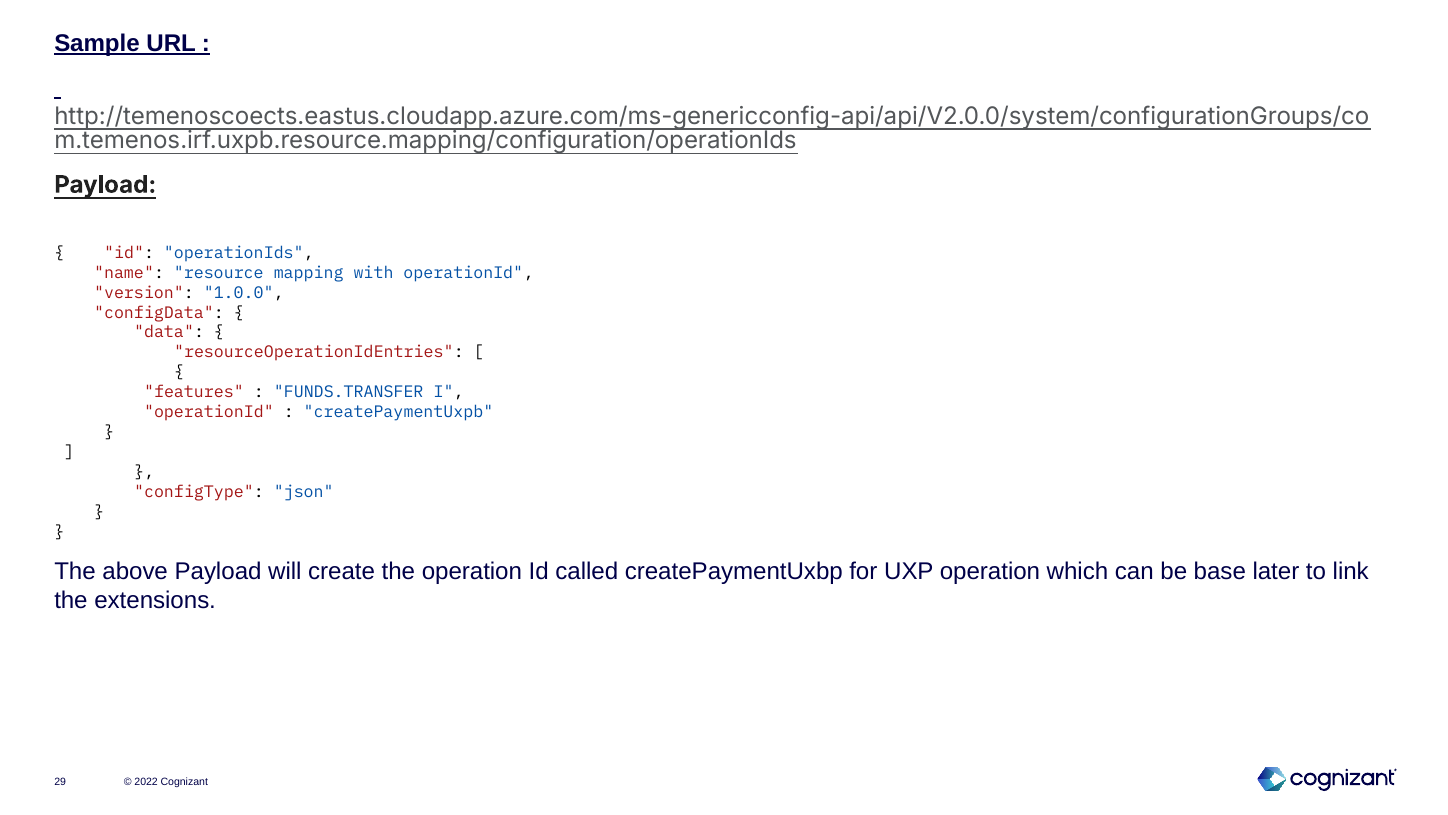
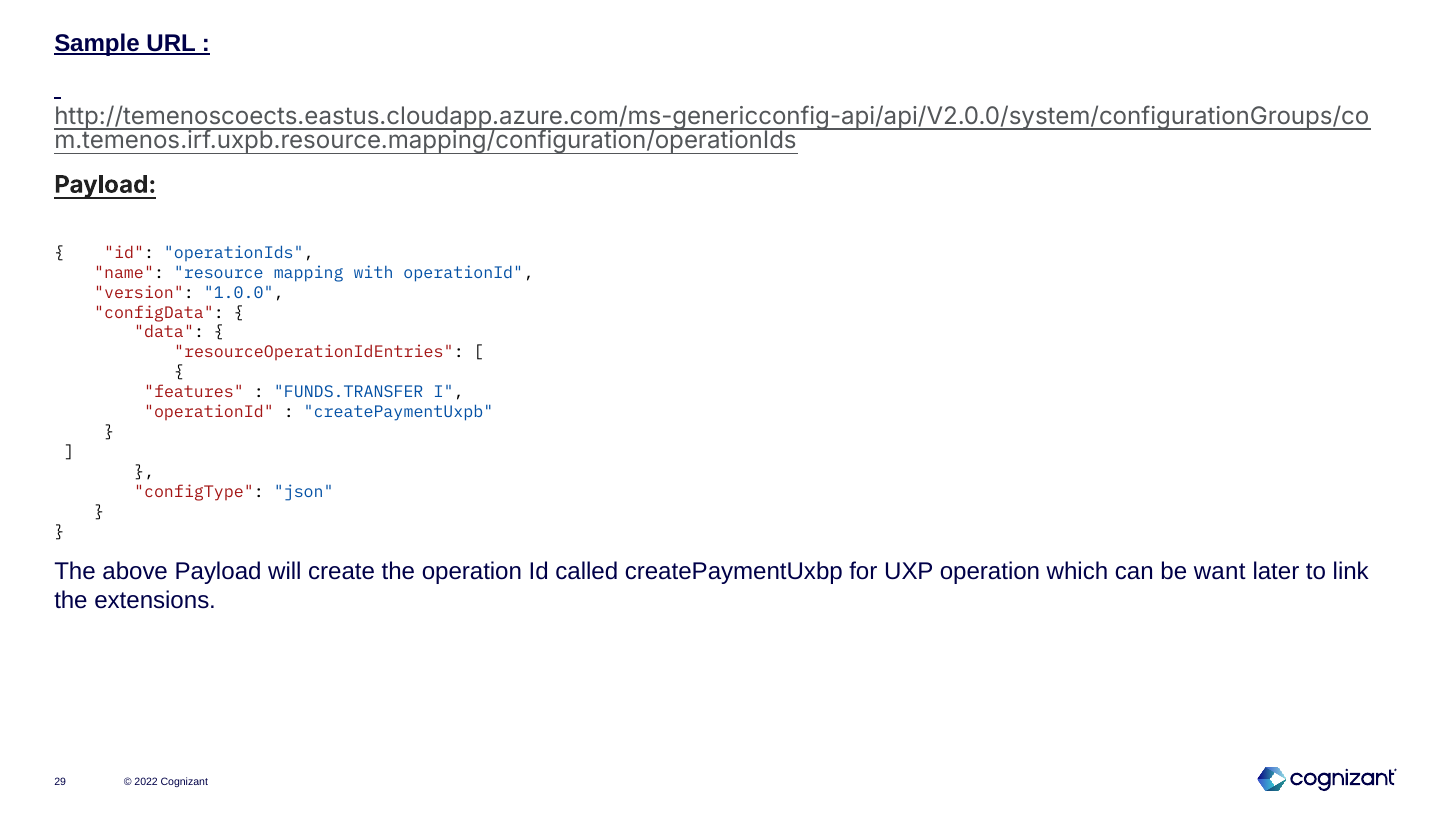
base: base -> want (1220, 572)
